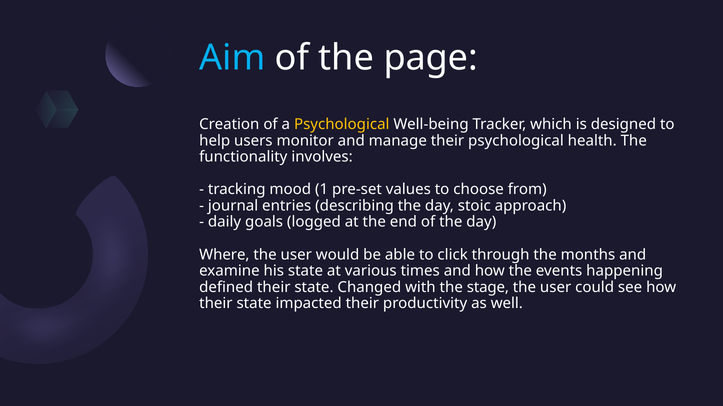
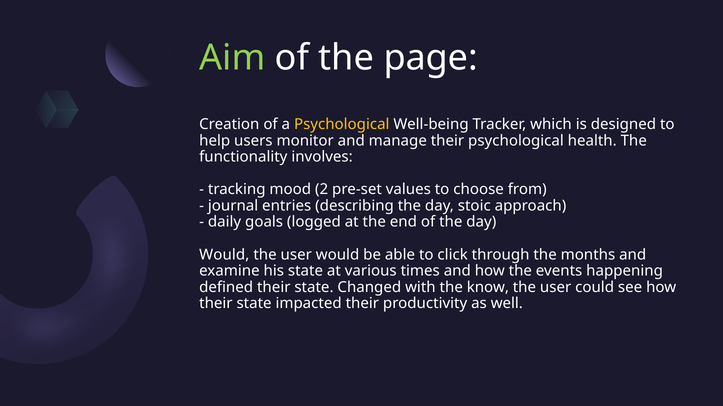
Aim colour: light blue -> light green (232, 58)
1: 1 -> 2 (322, 190)
Where: Where -> Would (224, 255)
stage: stage -> know (488, 288)
